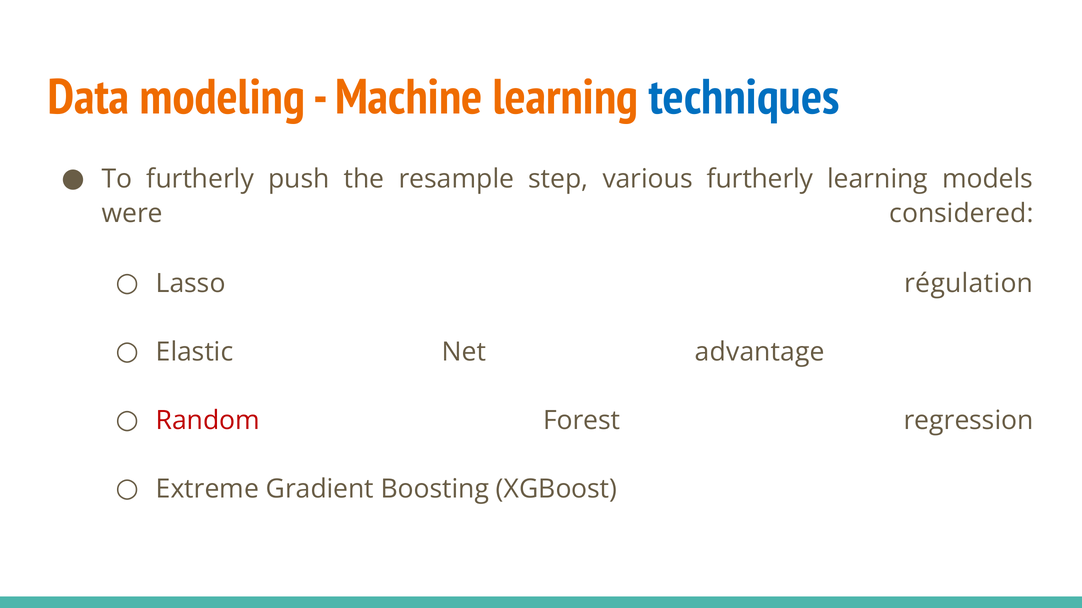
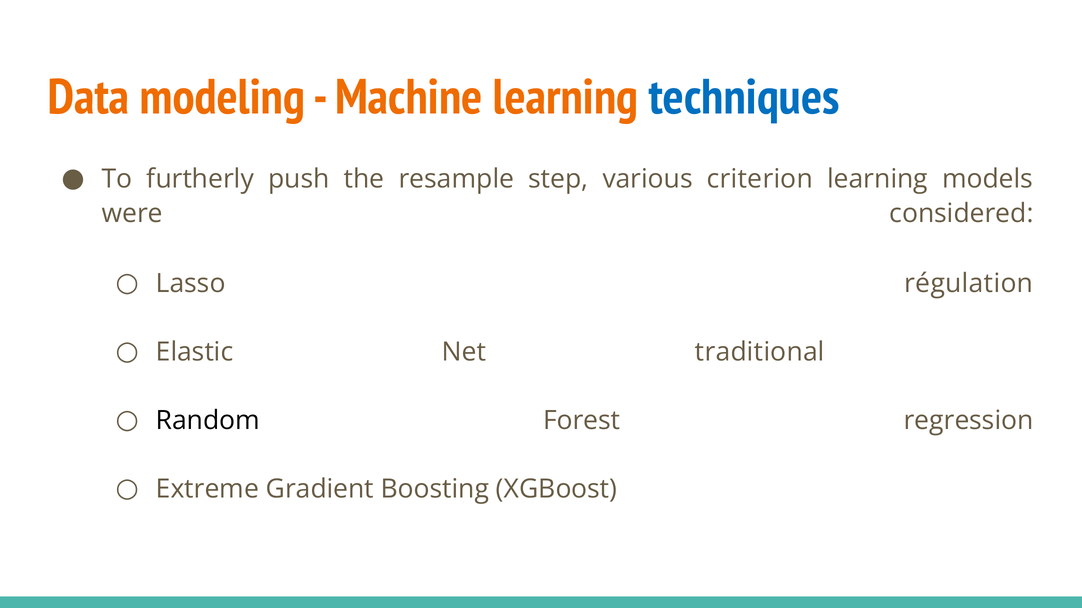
various furtherly: furtherly -> criterion (760, 179)
advantage: advantage -> traditional (760, 353)
Random colour: red -> black (208, 421)
